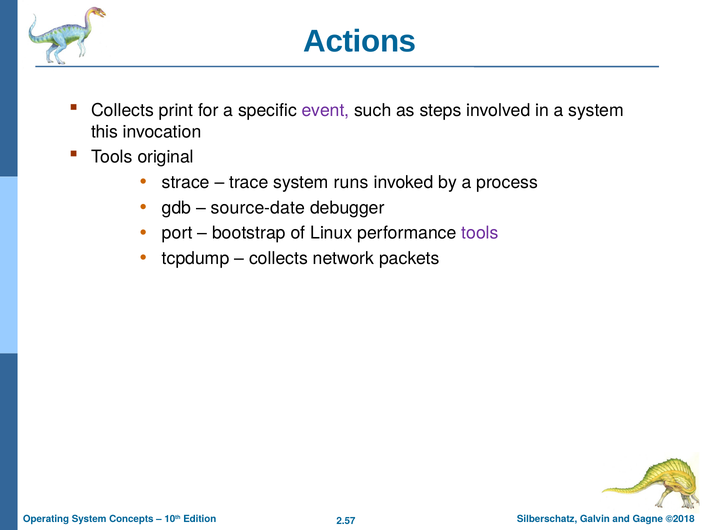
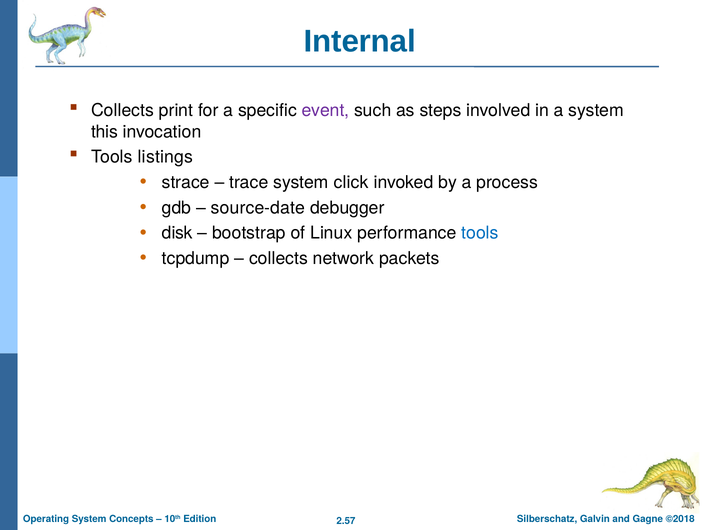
Actions: Actions -> Internal (360, 41)
original: original -> listings (165, 157)
runs: runs -> click (351, 182)
port: port -> disk (177, 233)
tools colour: purple -> blue (480, 233)
